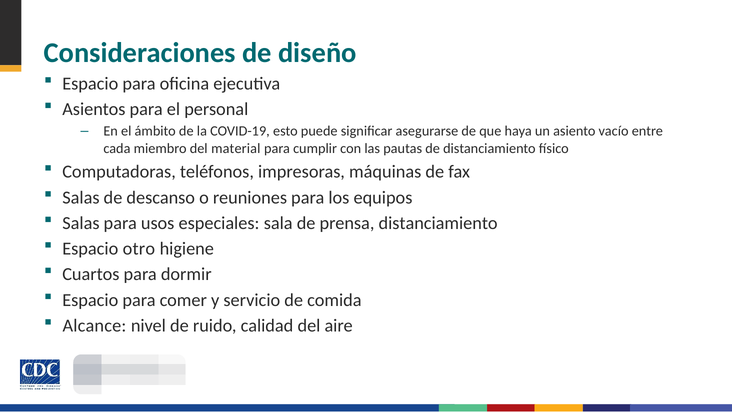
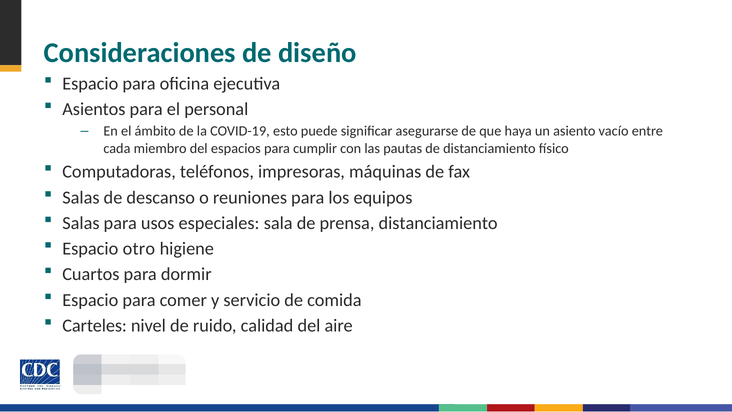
material: material -> espacios (236, 148)
Alcance: Alcance -> Carteles (95, 325)
